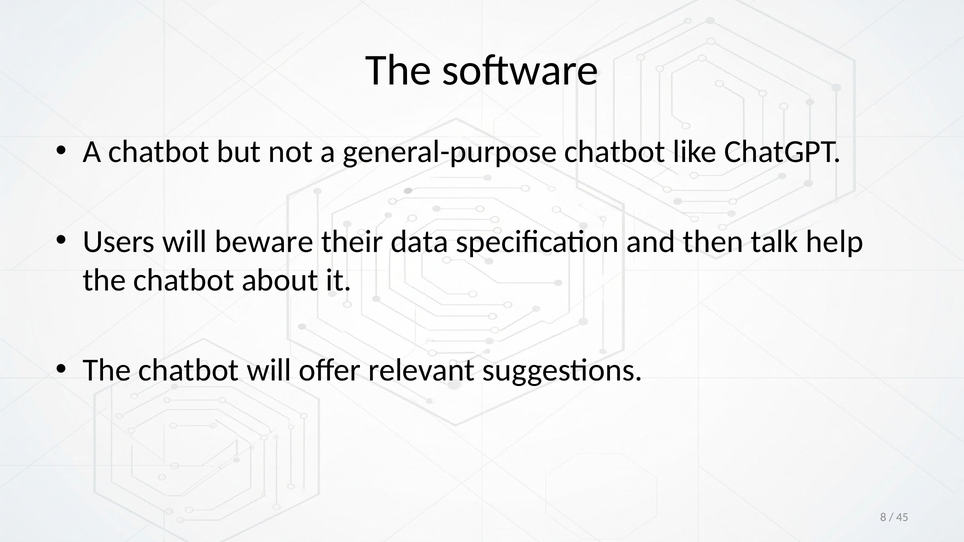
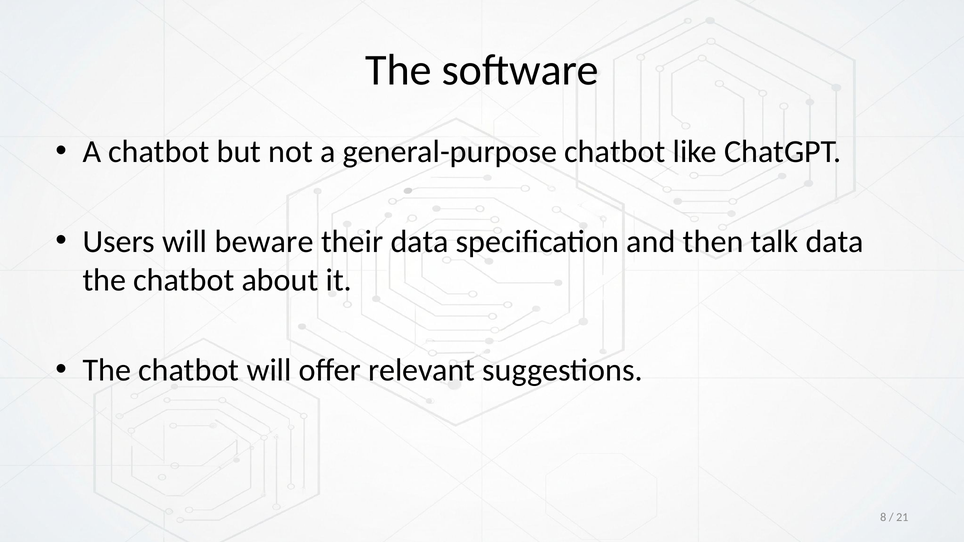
talk help: help -> data (835, 242)
45: 45 -> 21 (902, 518)
